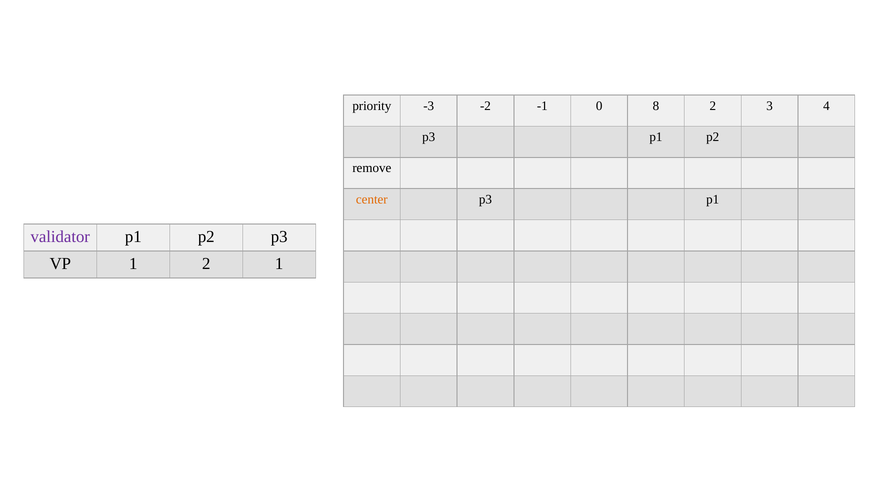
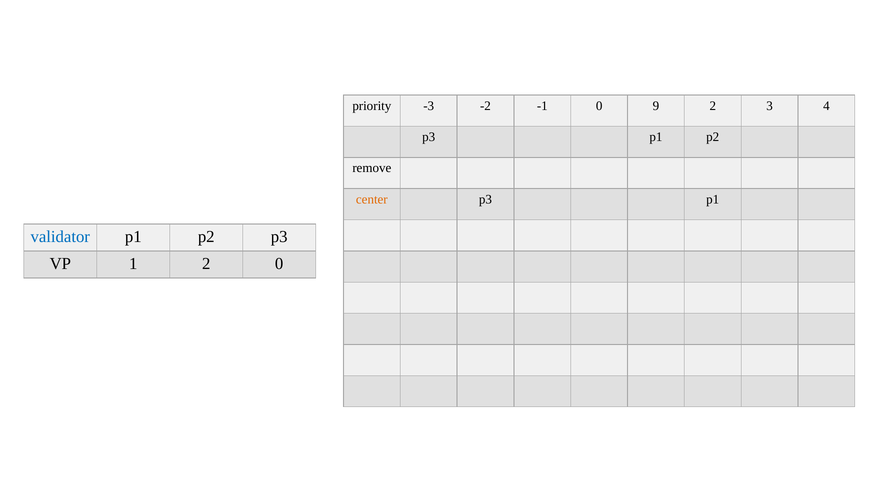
8: 8 -> 9 (656, 106)
validator colour: purple -> blue (60, 237)
2 1: 1 -> 0 (279, 264)
